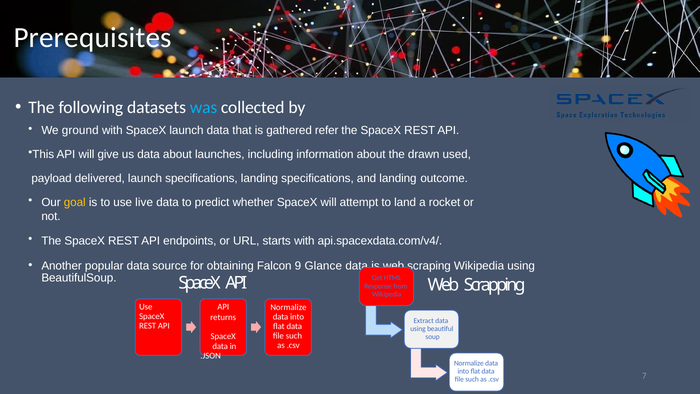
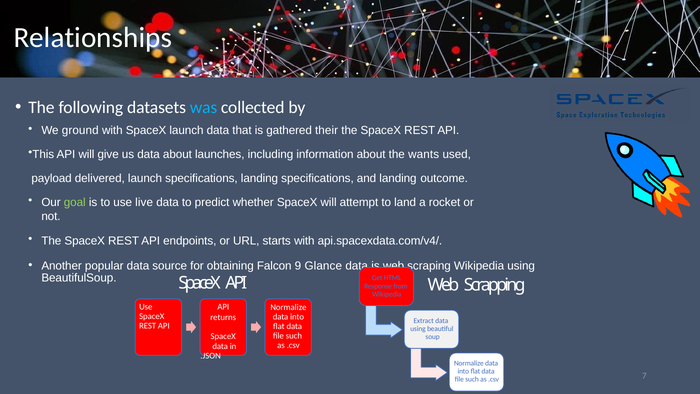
Prerequisites: Prerequisites -> Relationships (93, 38)
refer: refer -> their (327, 131)
drawn: drawn -> wants (424, 154)
goal colour: yellow -> light green (75, 202)
